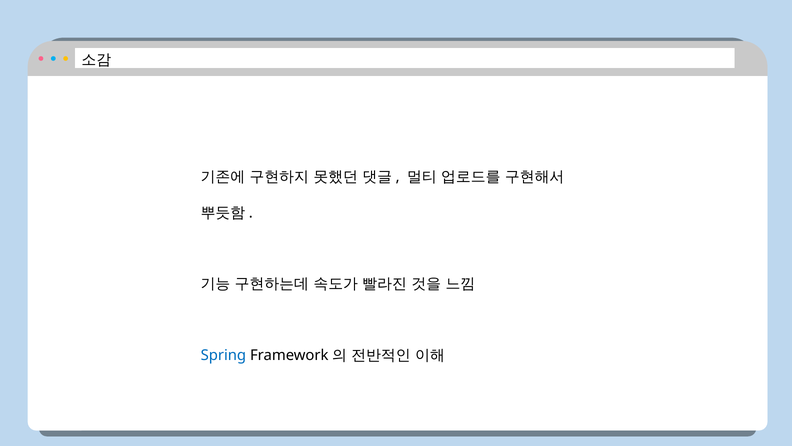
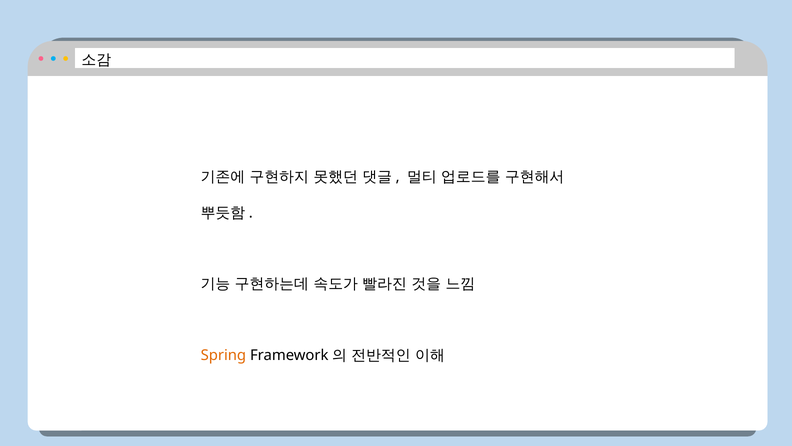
Spring colour: blue -> orange (223, 355)
